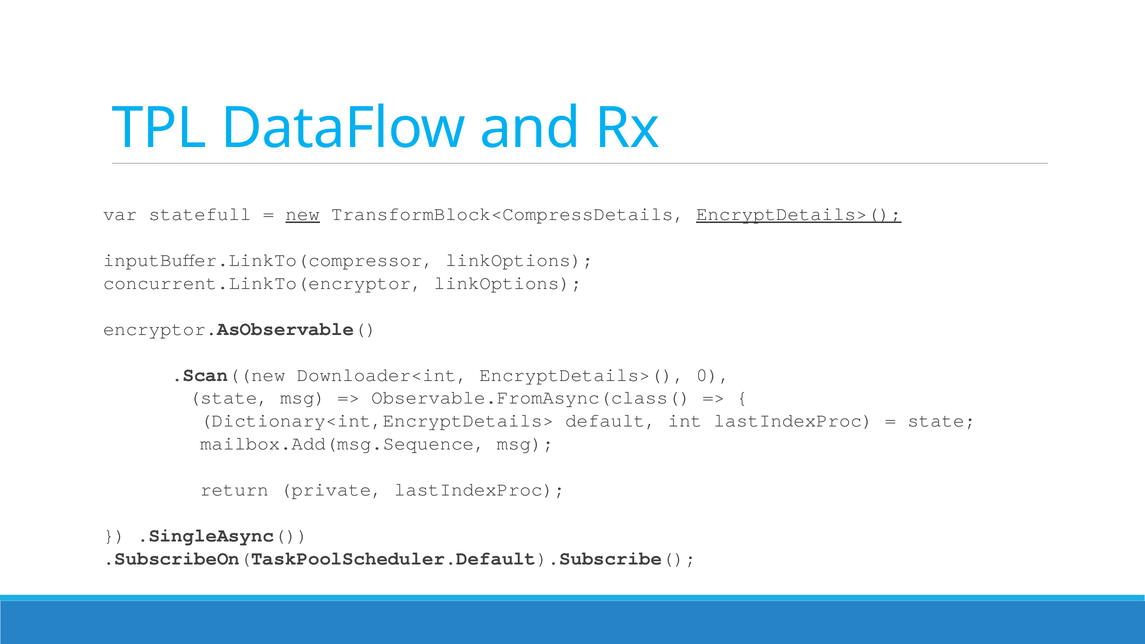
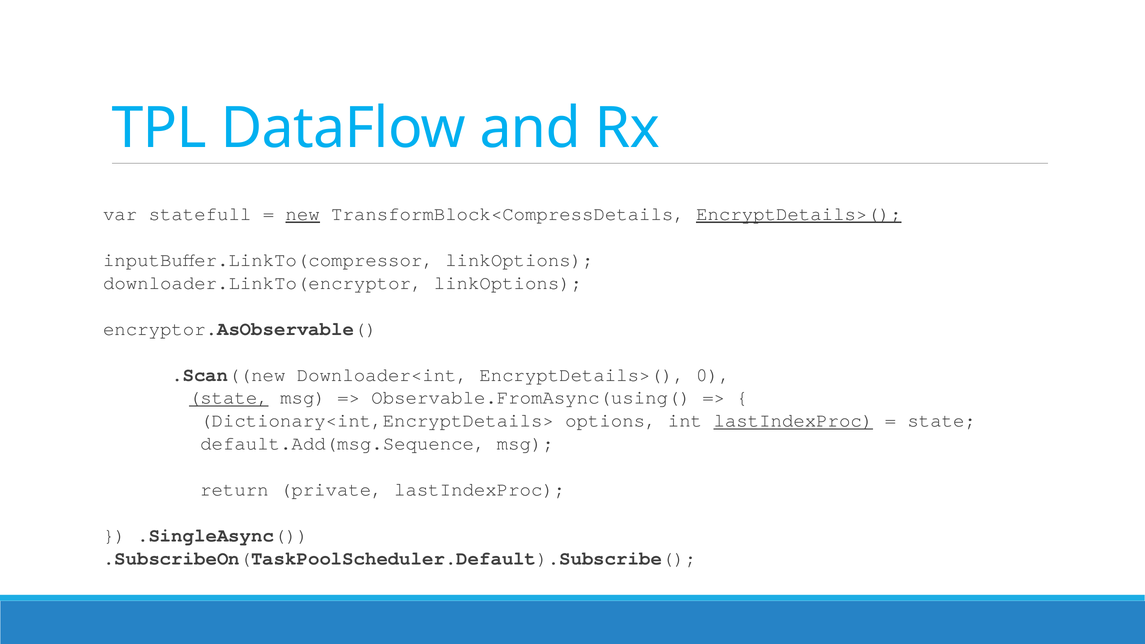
concurrent.LinkTo(encryptor: concurrent.LinkTo(encryptor -> downloader.LinkTo(encryptor (263, 283)
state underline: none -> present (229, 398)
Observable.FromAsync(class(: Observable.FromAsync(class( -> Observable.FromAsync(using( (531, 398)
default: default -> options (611, 421)
lastIndexProc underline: none -> present (793, 421)
mailbox.Add(msg.Sequence: mailbox.Add(msg.Sequence -> default.Add(msg.Sequence (343, 444)
